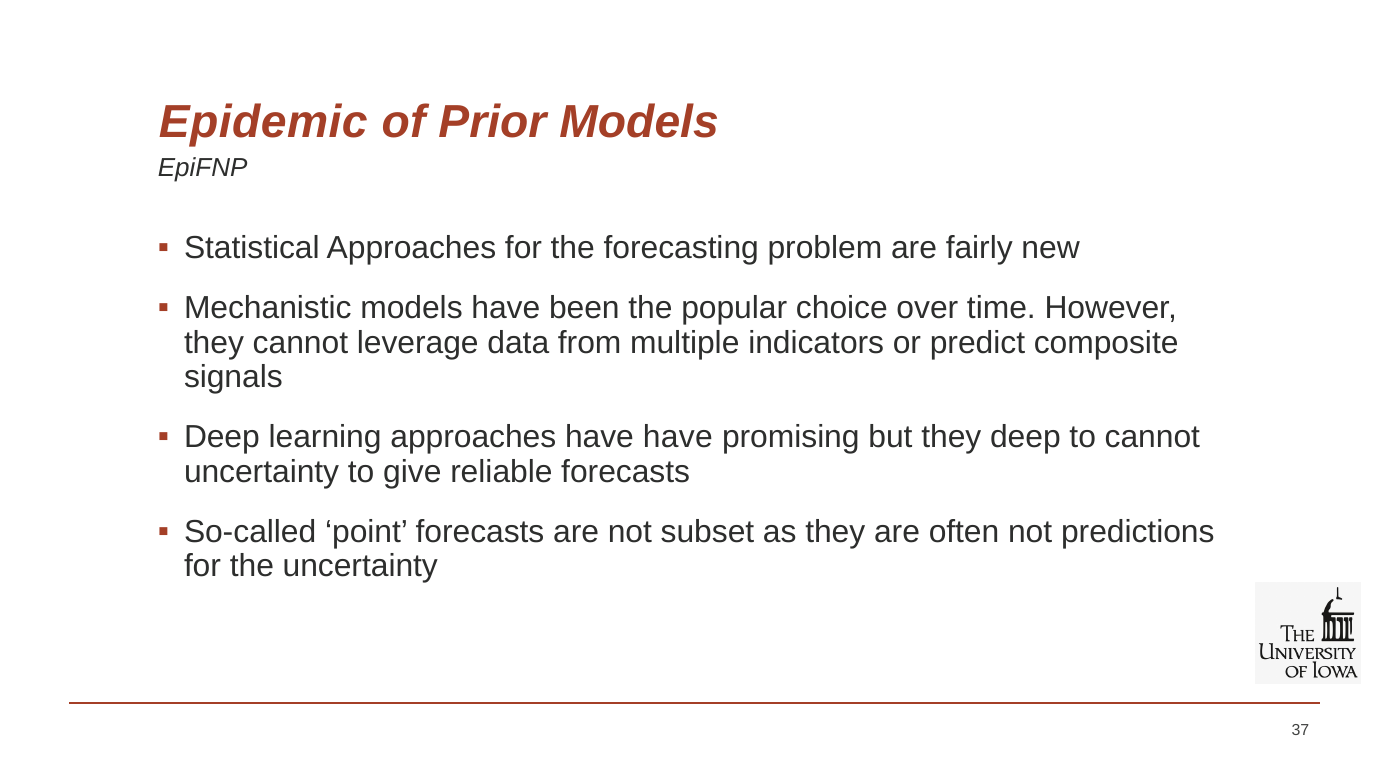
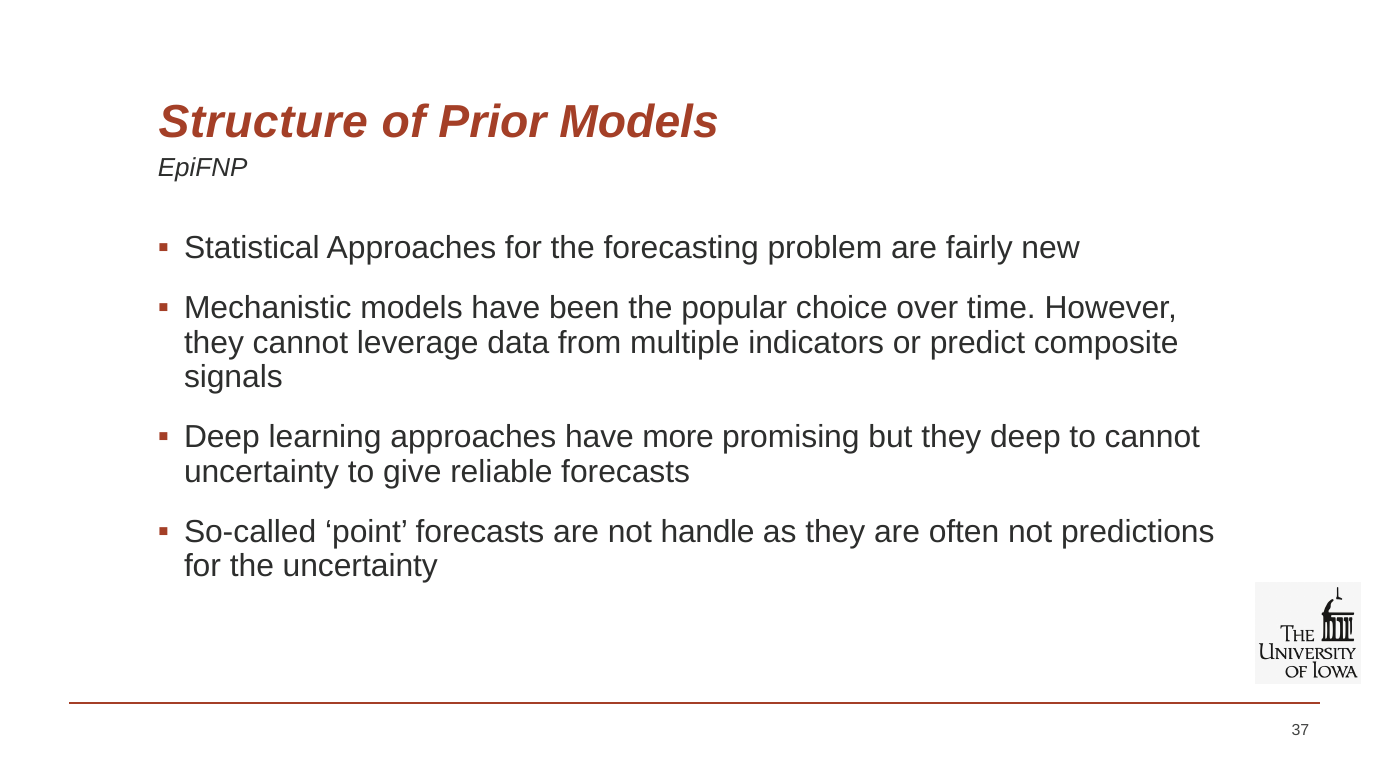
Epidemic: Epidemic -> Structure (263, 122)
have have: have -> more (678, 437)
subset: subset -> handle (708, 532)
